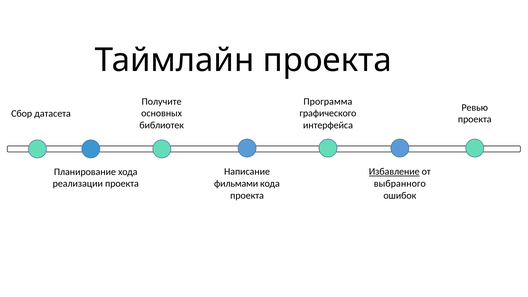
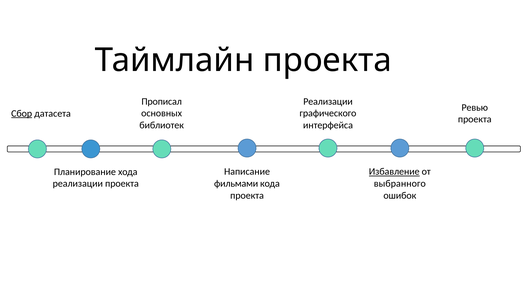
Получите: Получите -> Прописал (162, 101)
Программа: Программа -> Реализации (328, 101)
Сбор underline: none -> present (22, 113)
